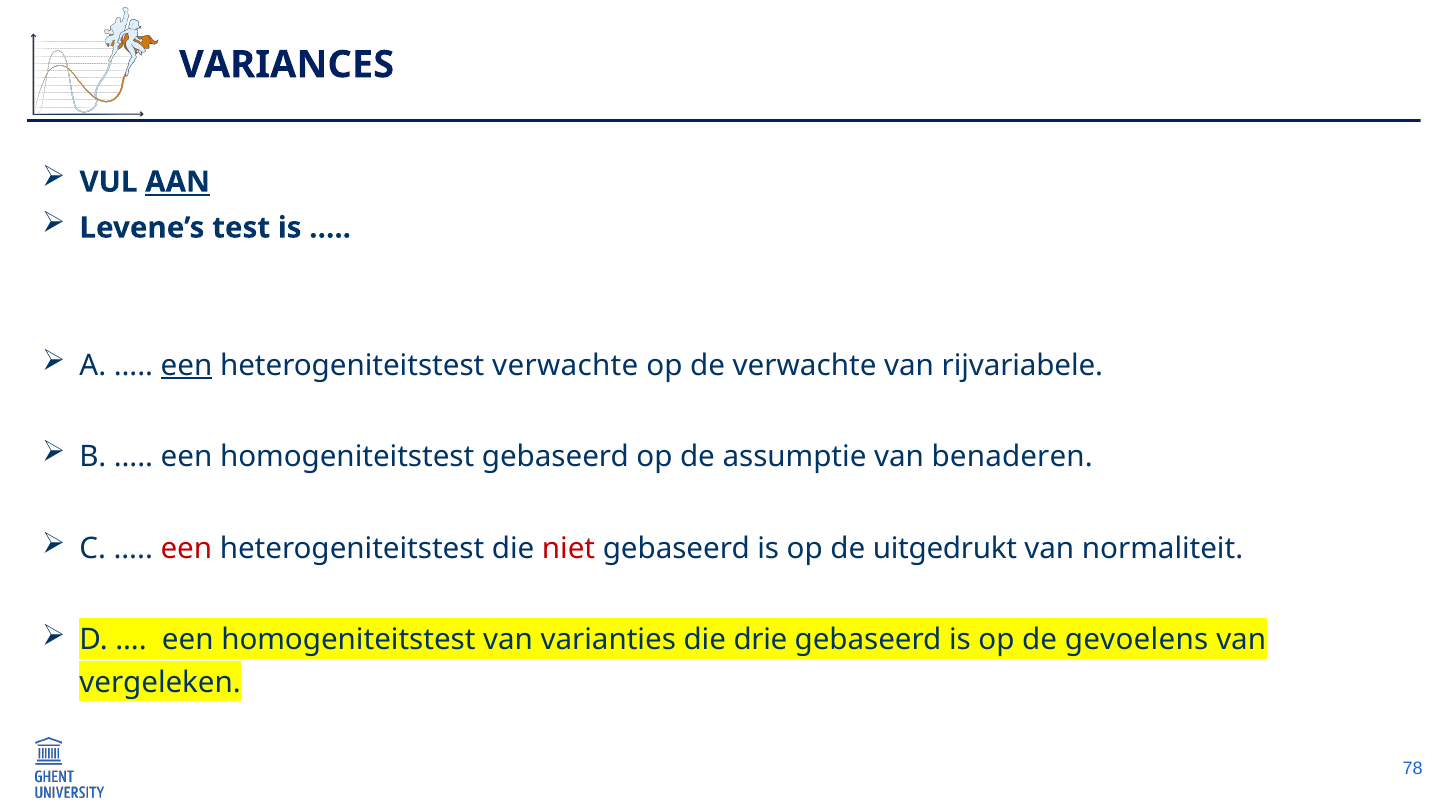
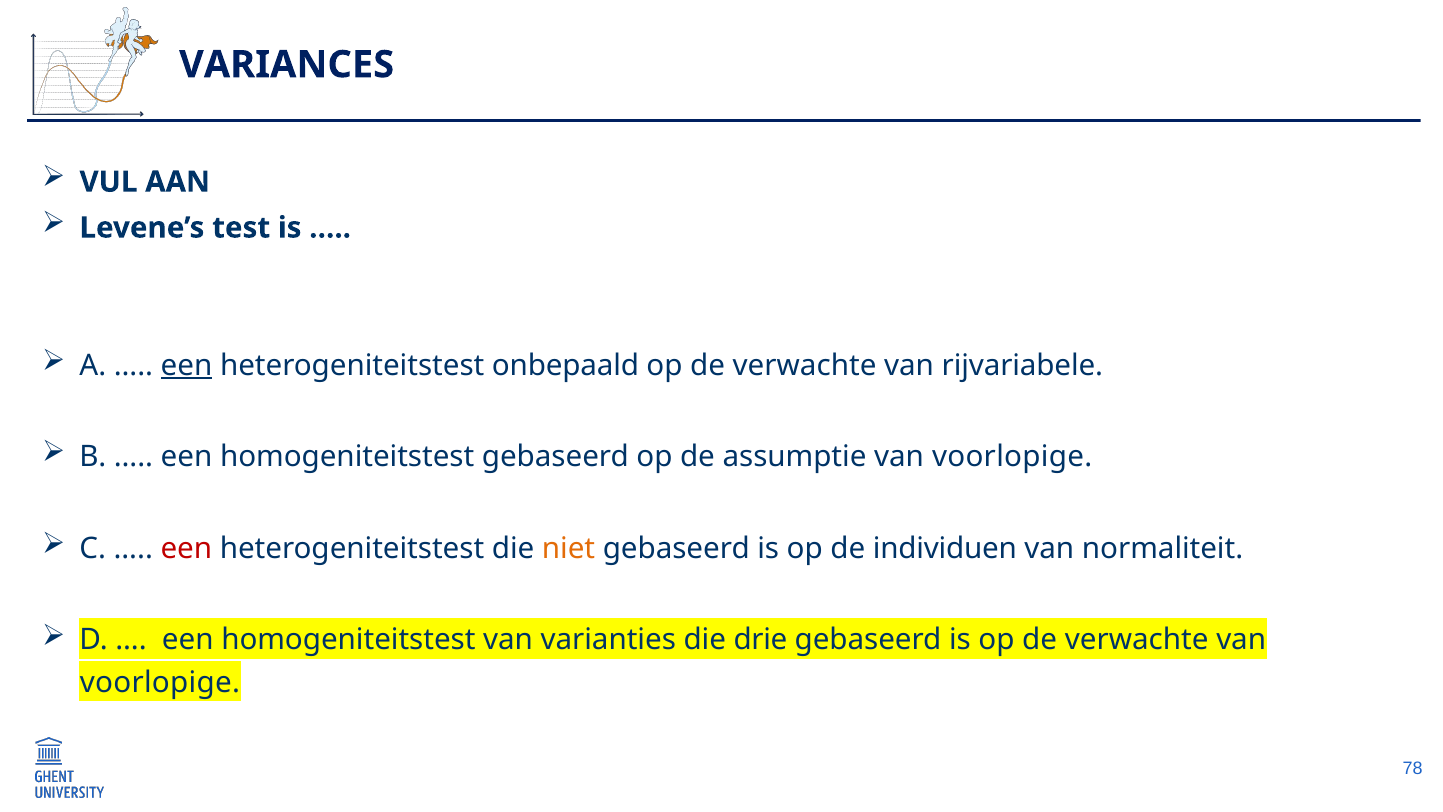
AAN underline: present -> none (178, 182)
heterogeniteitstest verwachte: verwachte -> onbepaald (565, 365)
assumptie van benaderen: benaderen -> voorlopige (1012, 457)
niet colour: red -> orange (569, 548)
uitgedrukt: uitgedrukt -> individuen (945, 548)
is op de gevoelens: gevoelens -> verwachte (1137, 640)
vergeleken: vergeleken -> voorlopige (160, 683)
